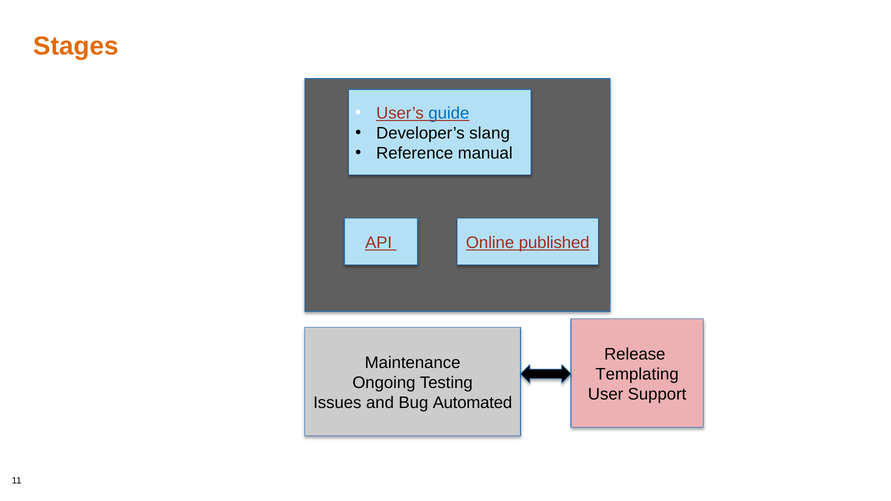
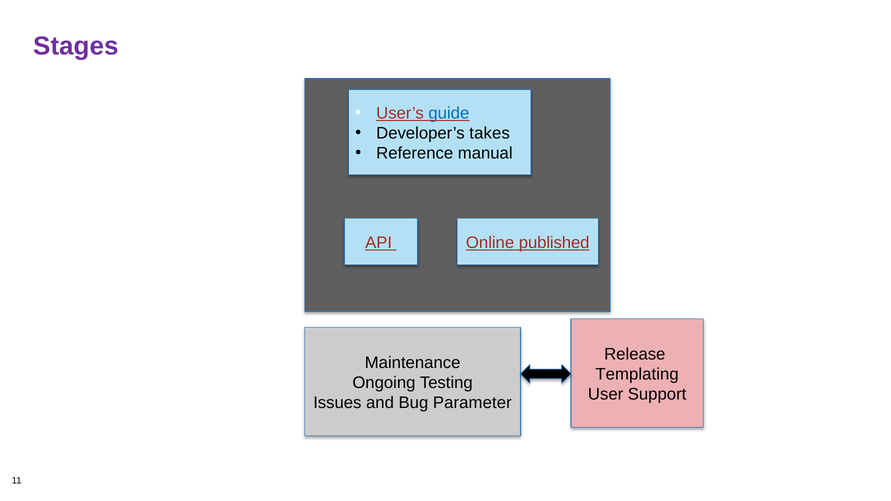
Stages colour: orange -> purple (76, 46)
slang: slang -> takes (490, 133)
Automated: Automated -> Parameter (472, 403)
